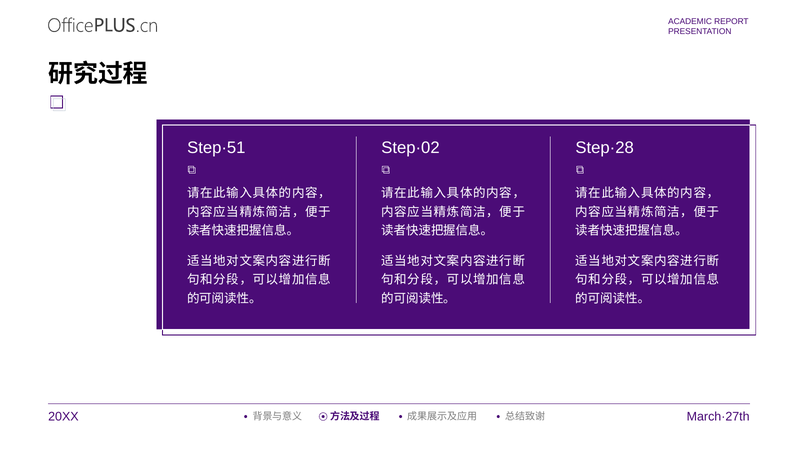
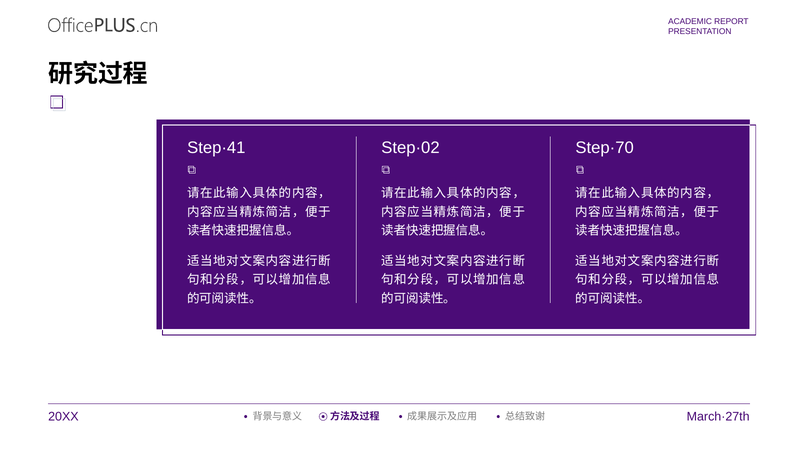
Step·51: Step·51 -> Step·41 (216, 147)
Step·28: Step·28 -> Step·70 (605, 147)
